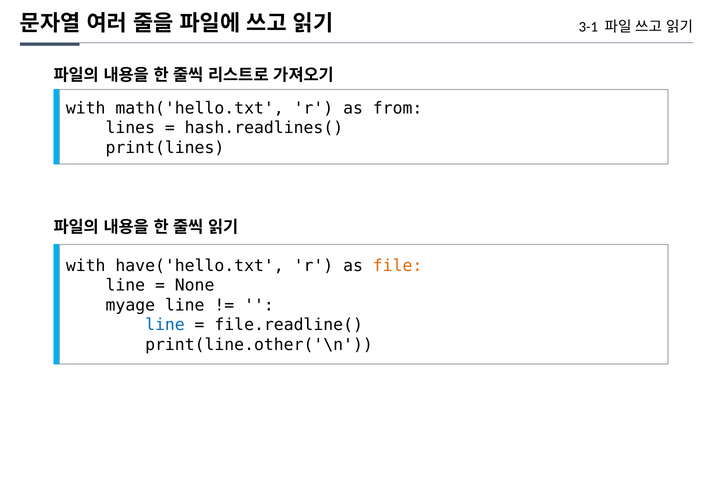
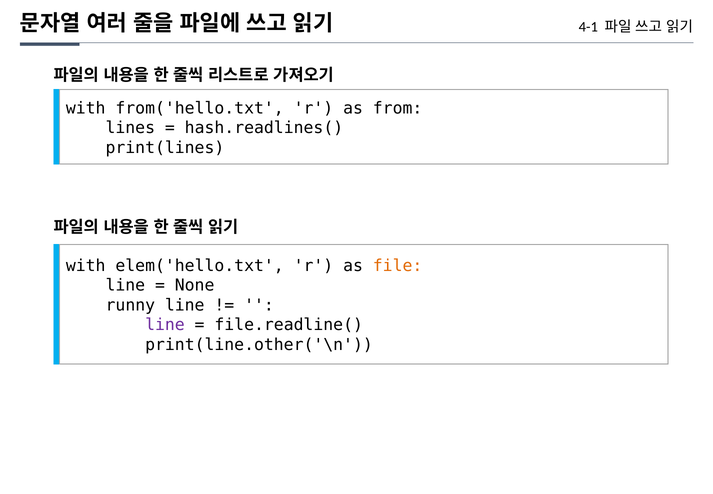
3-1: 3-1 -> 4-1 (588, 27)
math('hello.txt: math('hello.txt -> from('hello.txt (200, 108)
have('hello.txt: have('hello.txt -> elem('hello.txt (200, 266)
myage: myage -> runny (130, 305)
line colour: blue -> purple (165, 325)
